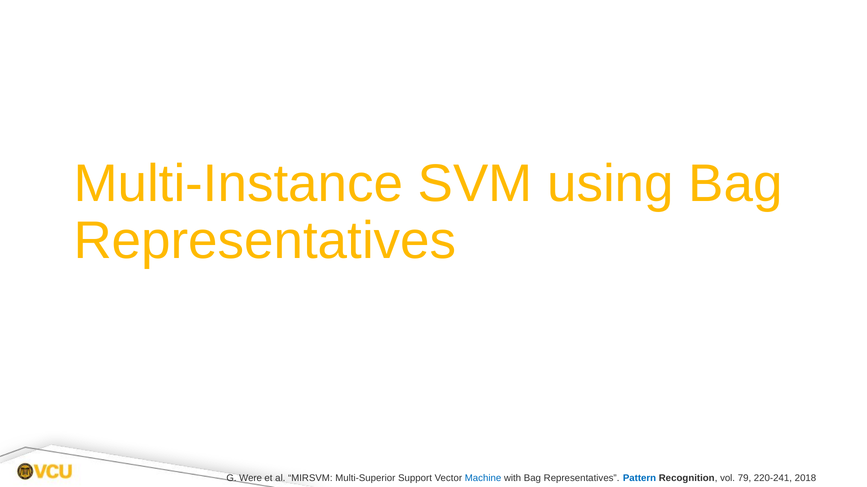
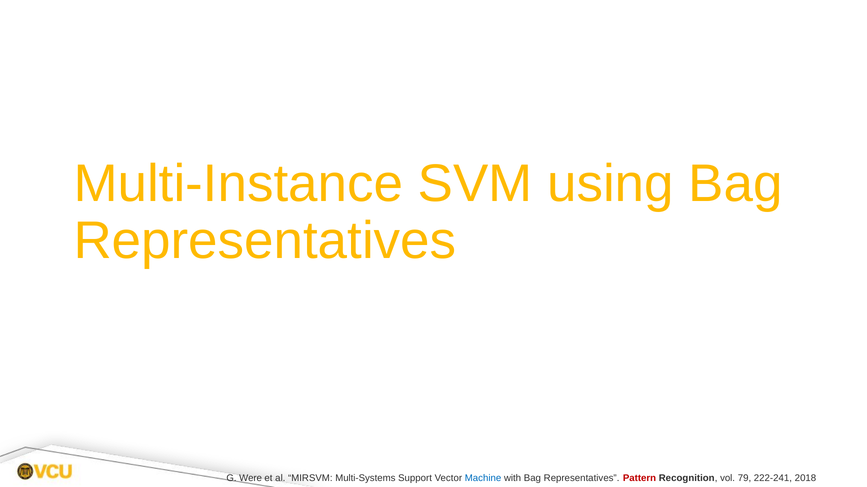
Multi-Superior: Multi-Superior -> Multi-Systems (365, 479)
Pattern colour: blue -> red (639, 479)
220-241: 220-241 -> 222-241 (773, 479)
